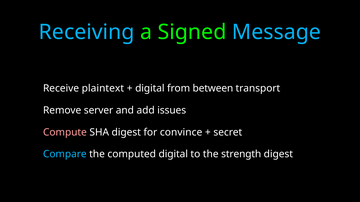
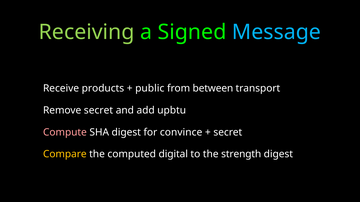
Receiving colour: light blue -> light green (87, 32)
plaintext: plaintext -> products (103, 89)
digital: digital -> public (150, 89)
Remove server: server -> secret (98, 111)
issues: issues -> upbtu (172, 111)
Compare colour: light blue -> yellow (65, 154)
